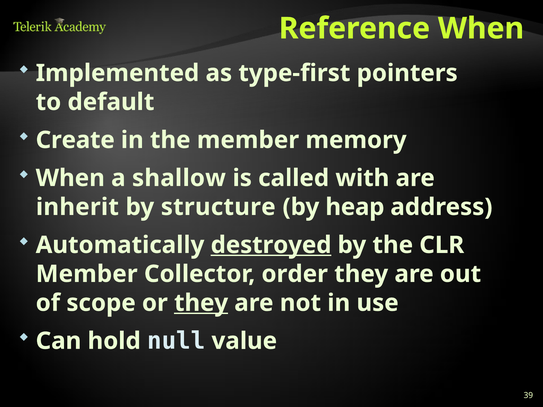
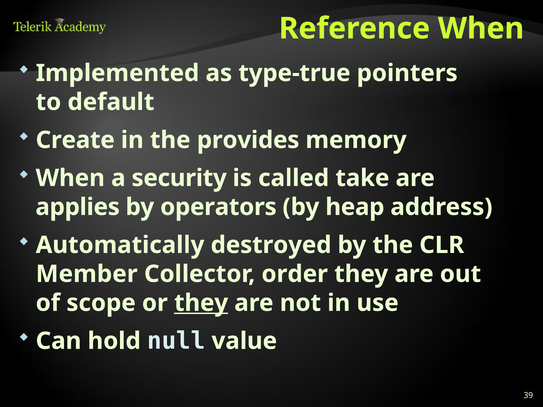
type-first: type-first -> type-true (294, 73)
the member: member -> provides (248, 140)
shallow: shallow -> security (179, 178)
with: with -> take (362, 178)
inherit: inherit -> applies (78, 207)
structure: structure -> operators (218, 207)
destroyed underline: present -> none (271, 245)
